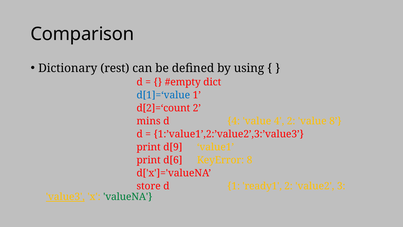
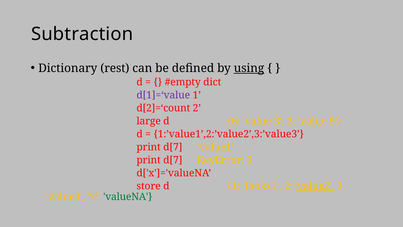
Comparison: Comparison -> Subtraction (82, 34)
using underline: none -> present (249, 68)
d[1]=‘value colour: blue -> purple (163, 95)
mins: mins -> large (149, 121)
d 4: 4 -> 6 (234, 121)
value 4: 4 -> 3 (279, 121)
value 8: 8 -> 9 (335, 121)
d[9: d[9 -> d[7 (173, 147)
d[6: d[6 -> d[7 (173, 160)
KeyError 8: 8 -> 3 (250, 160)
ready1: ready1 -> looks1 (262, 186)
value2 underline: none -> present (315, 186)
